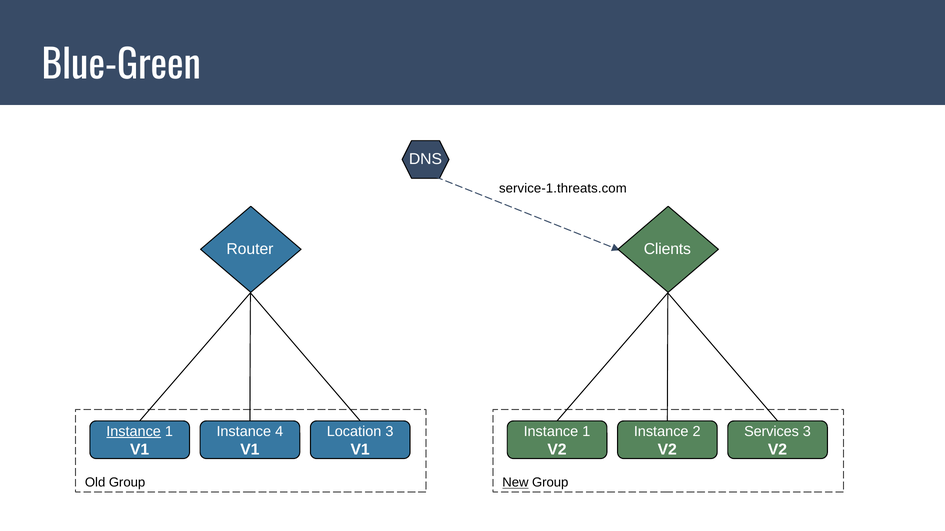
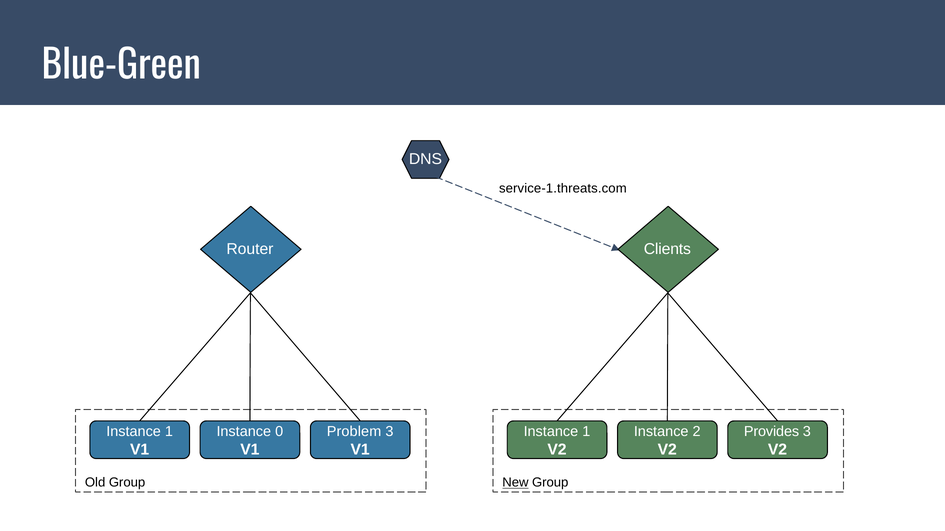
Instance underline: present -> none (134, 432)
4: 4 -> 0 (279, 432)
Location: Location -> Problem (354, 432)
Services: Services -> Provides (772, 432)
